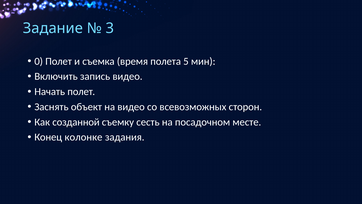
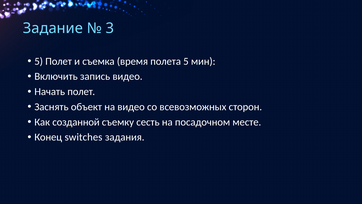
0: 0 -> 5 (39, 61)
колонке: колонке -> switches (84, 137)
